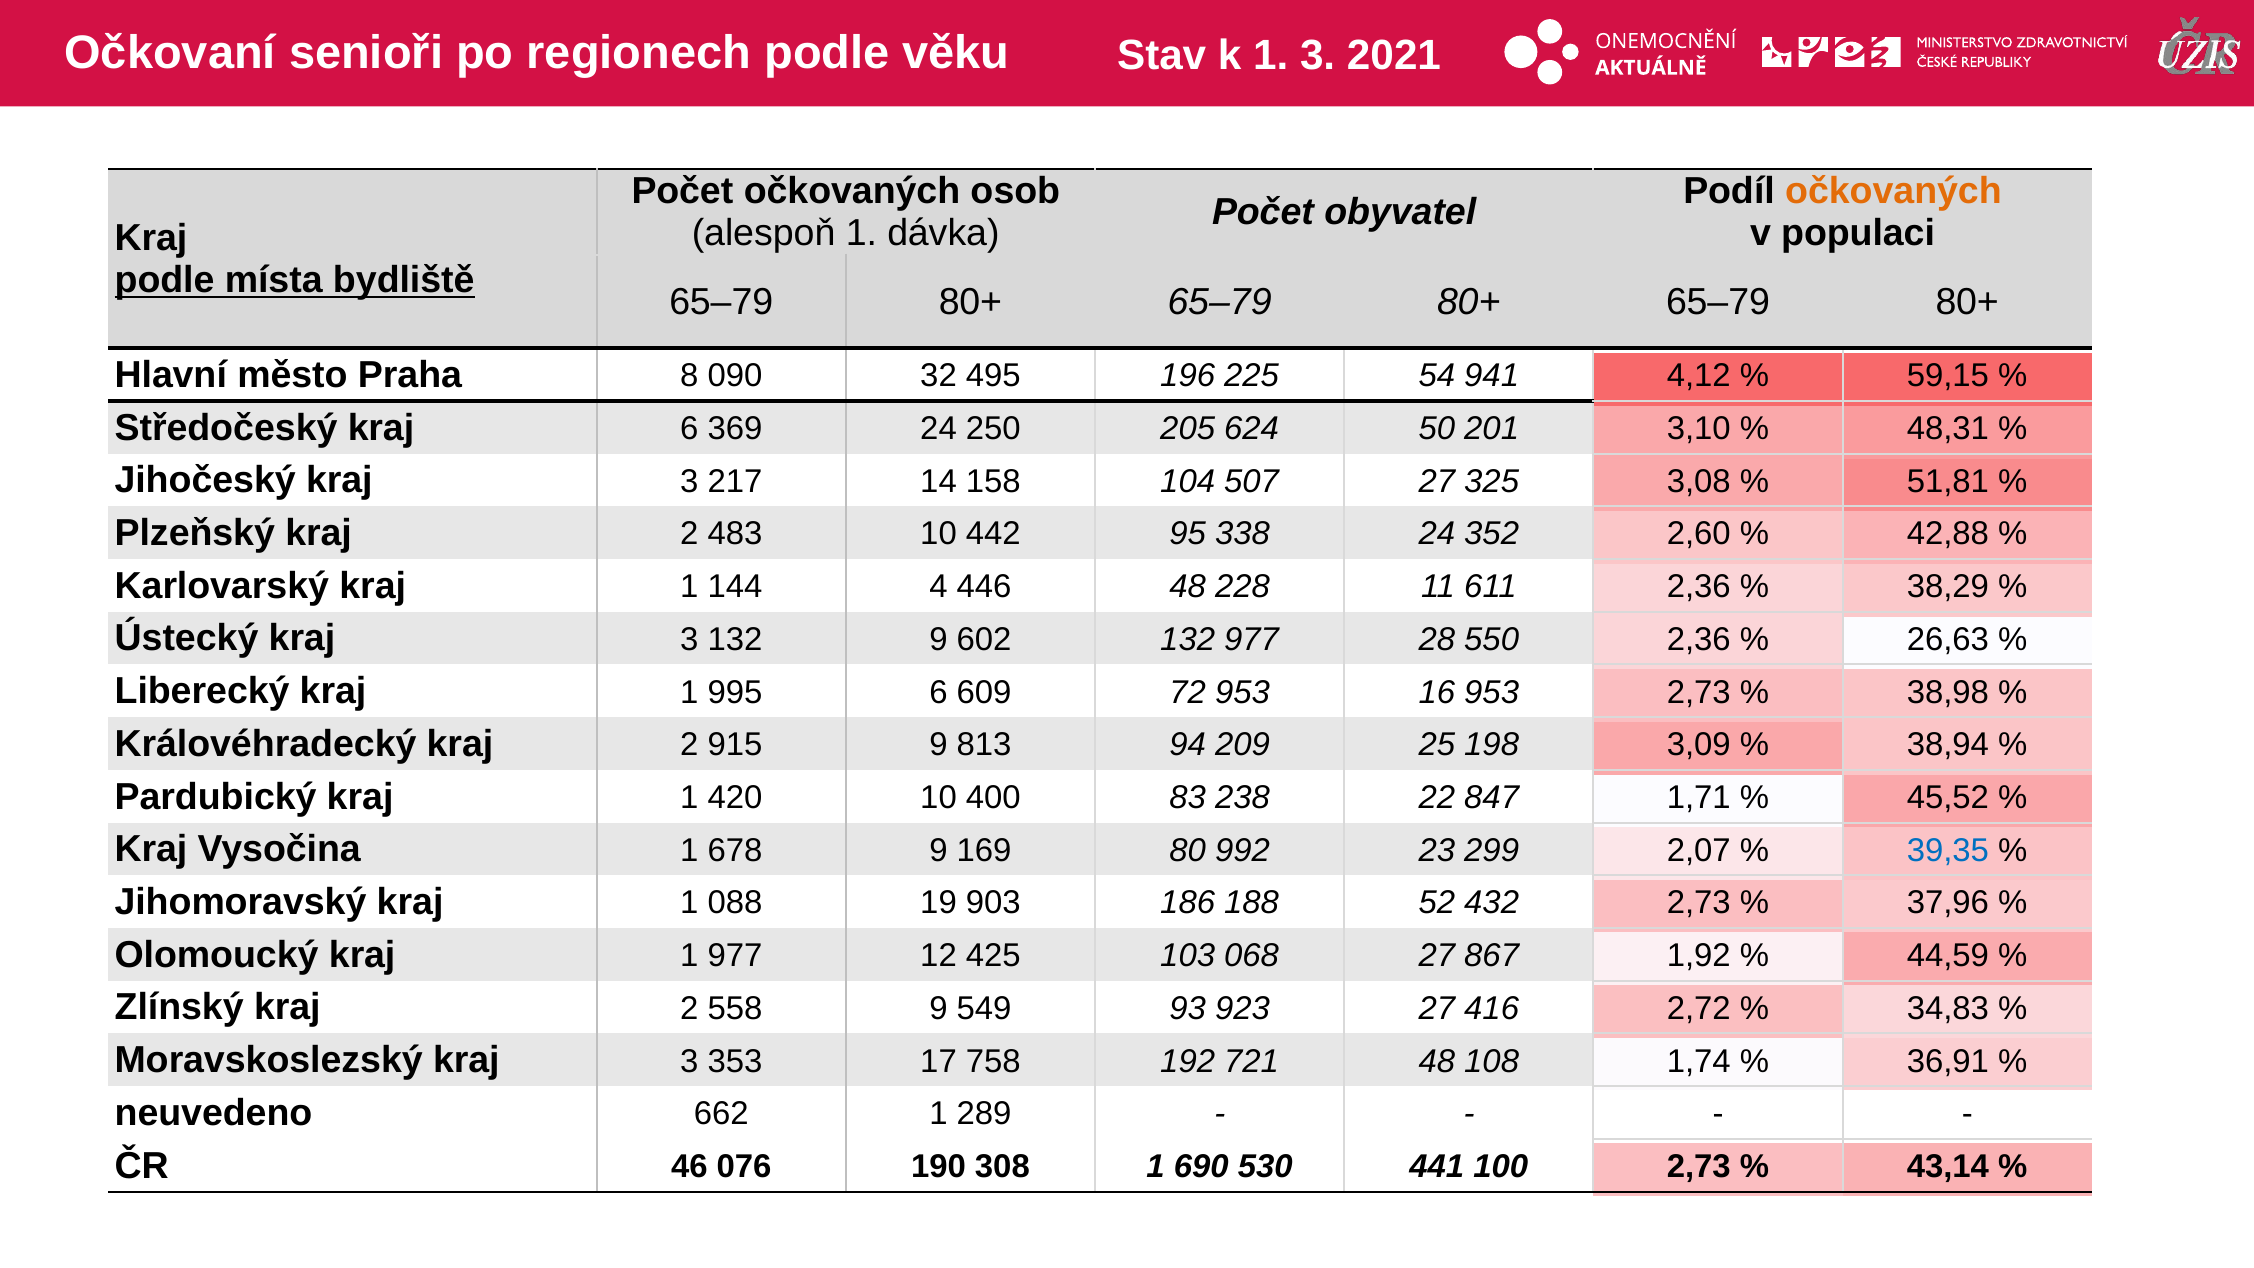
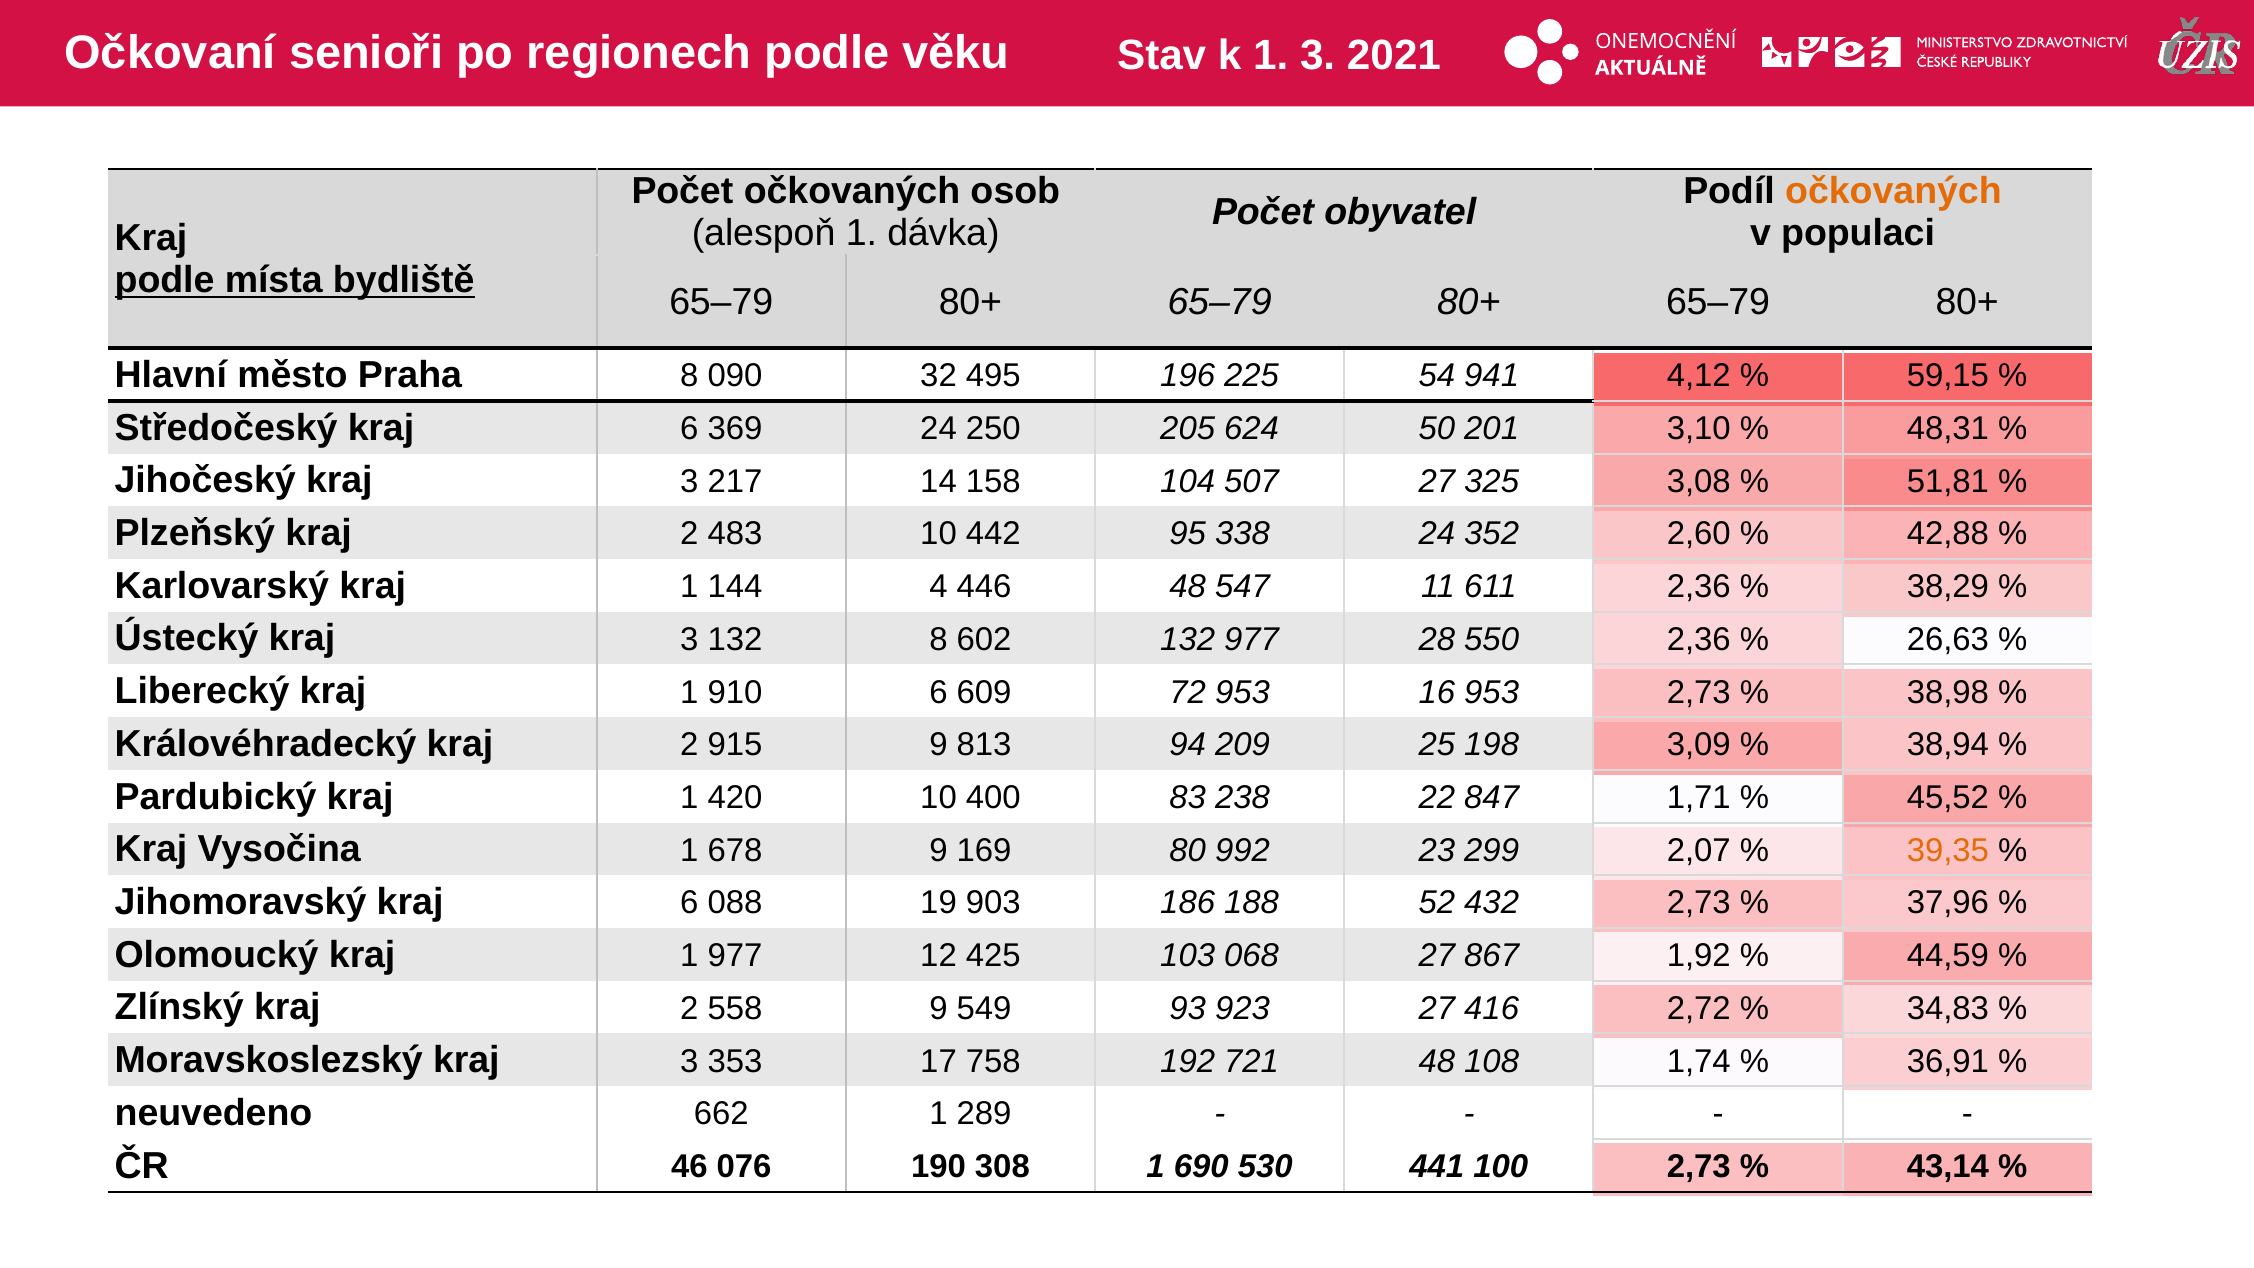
228: 228 -> 547 (1242, 587)
132 9: 9 -> 8 (939, 639)
995: 995 -> 910 (735, 692)
39,35 colour: blue -> orange (1948, 850)
Jihomoravský kraj 1: 1 -> 6 (689, 903)
